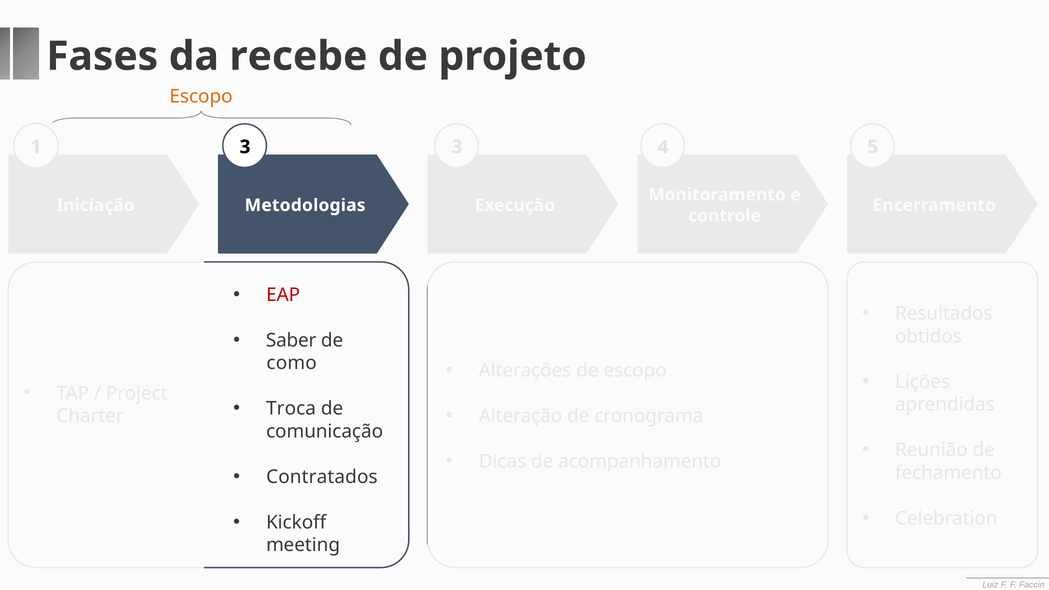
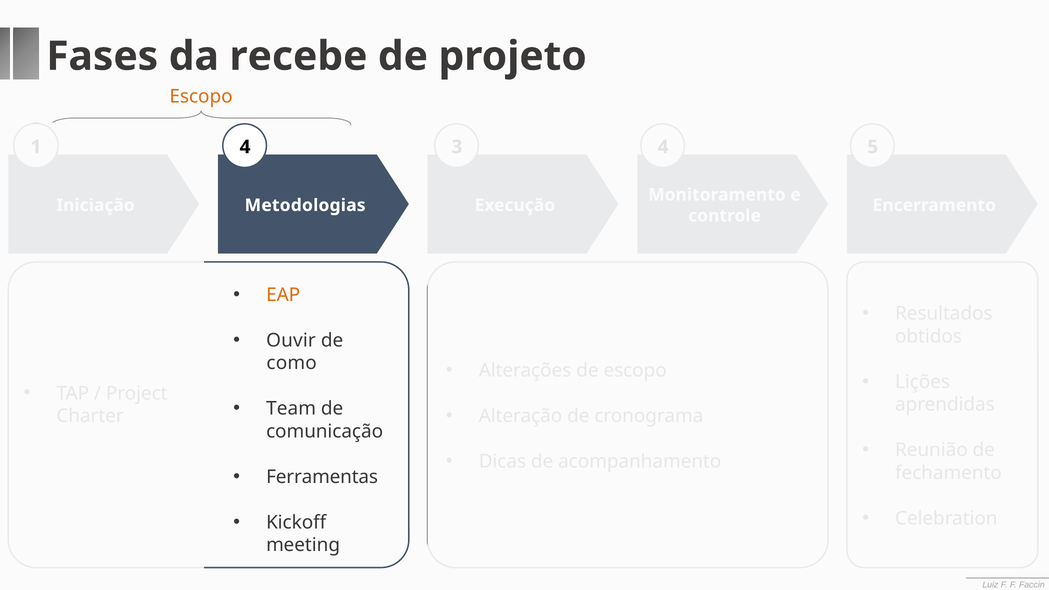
3: 3 -> 4 (245, 147)
EAP colour: red -> orange (283, 295)
Saber: Saber -> Ouvir (291, 340)
Troca: Troca -> Team (291, 409)
Contratados: Contratados -> Ferramentas (322, 477)
